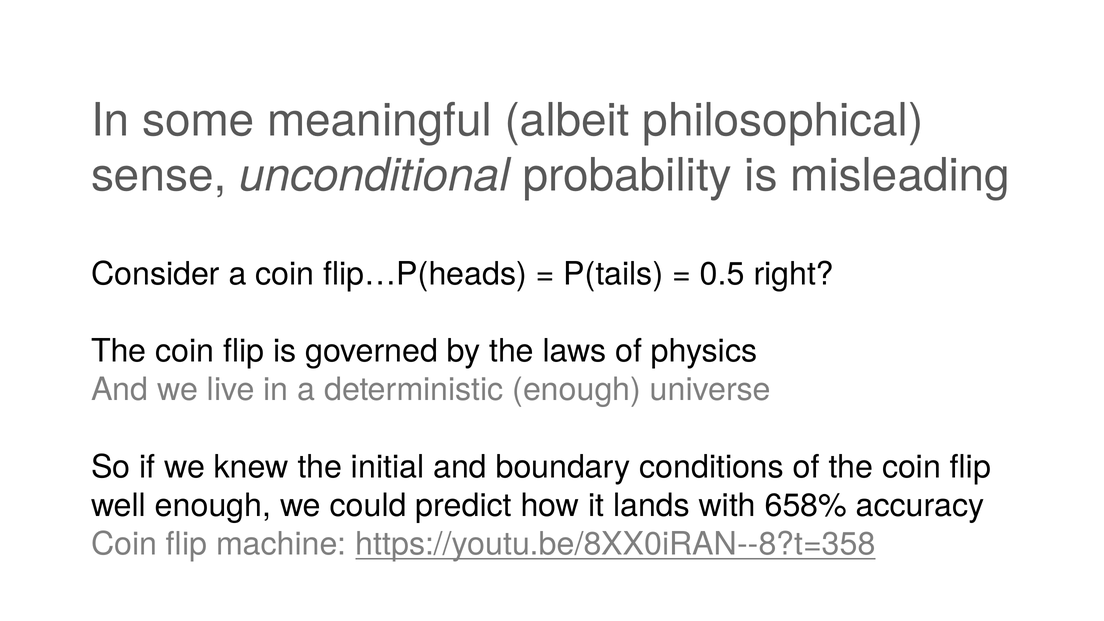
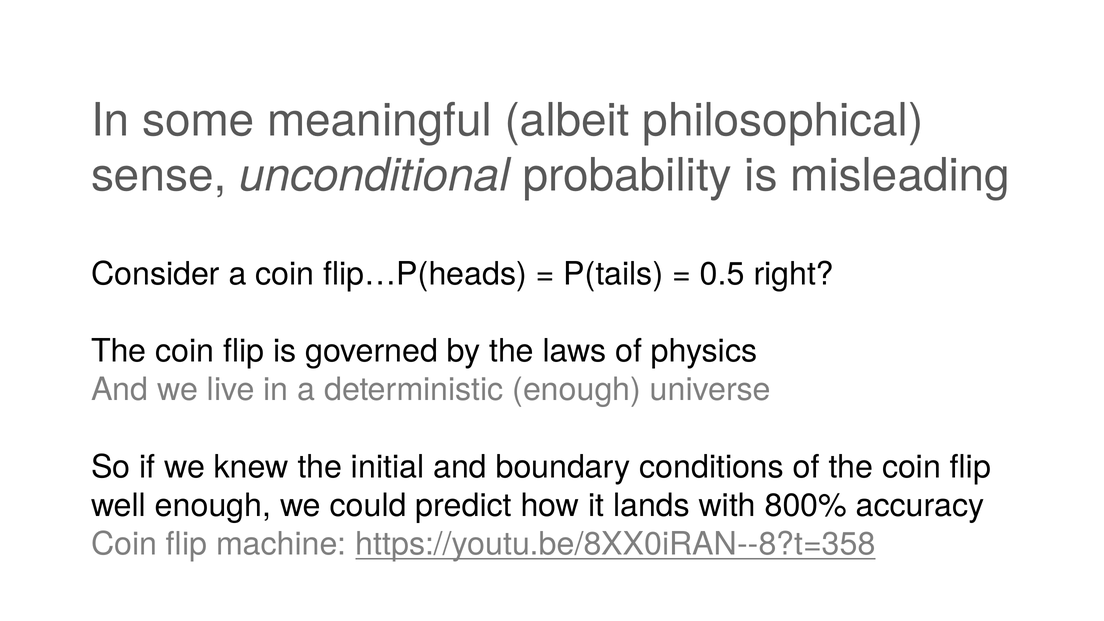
658%: 658% -> 800% (806, 505)
